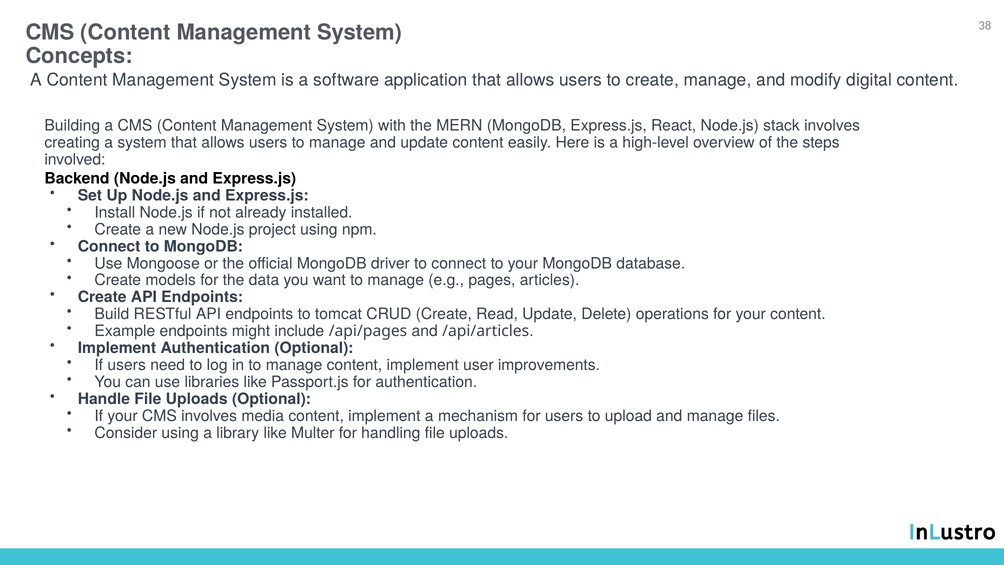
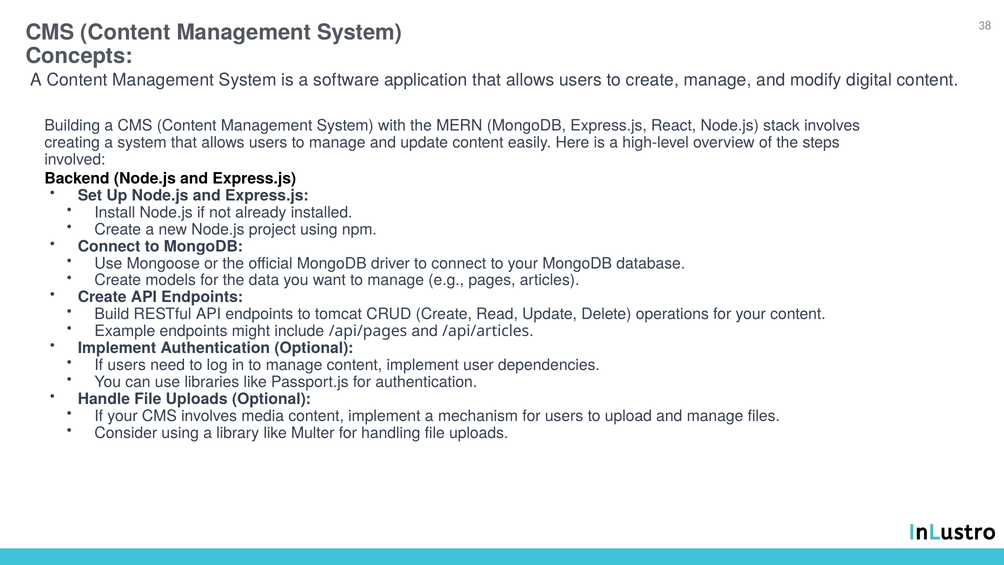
improvements: improvements -> dependencies (549, 365)
